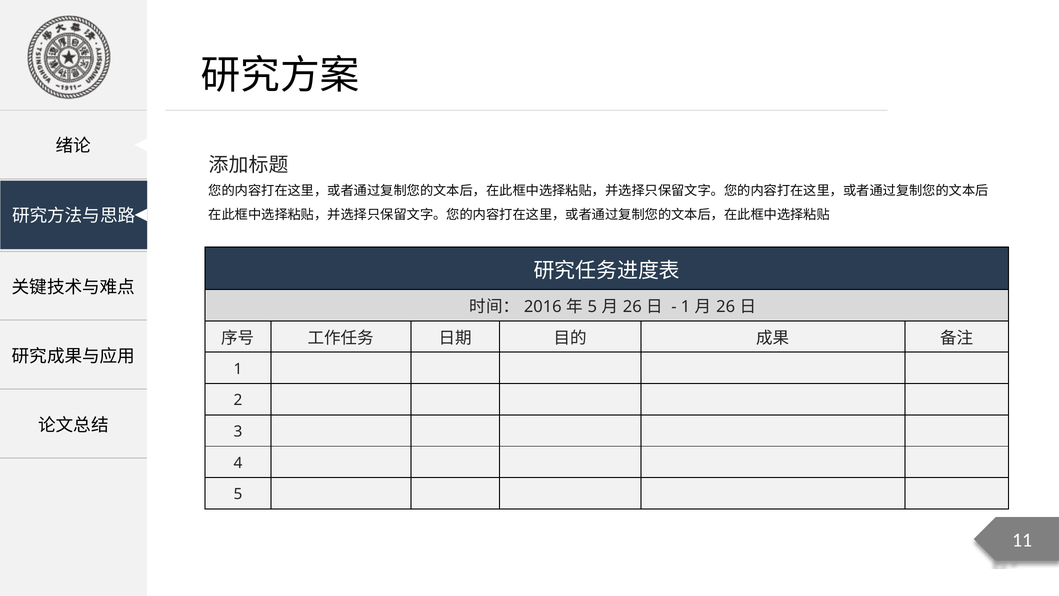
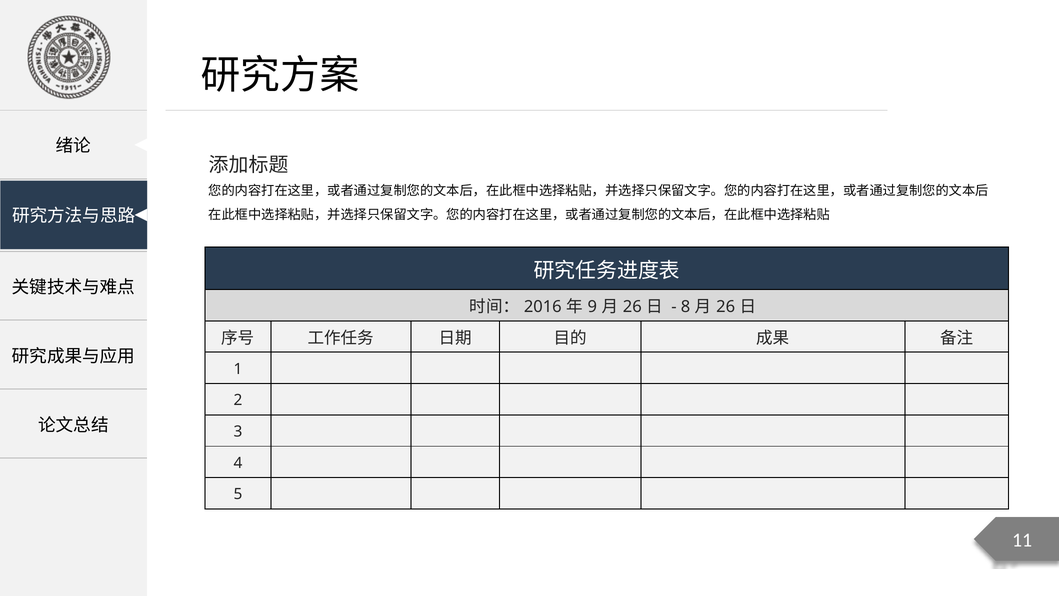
5: 5 -> 9 (592, 307)
1: 1 -> 8 (686, 307)
